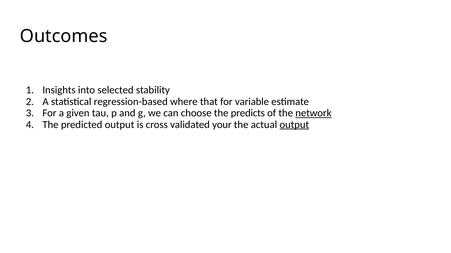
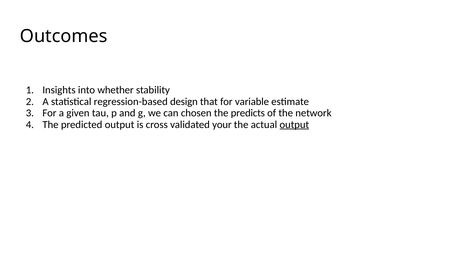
selected: selected -> whether (116, 90)
where: where -> design (184, 102)
choose: choose -> chosen (196, 113)
network underline: present -> none (313, 113)
